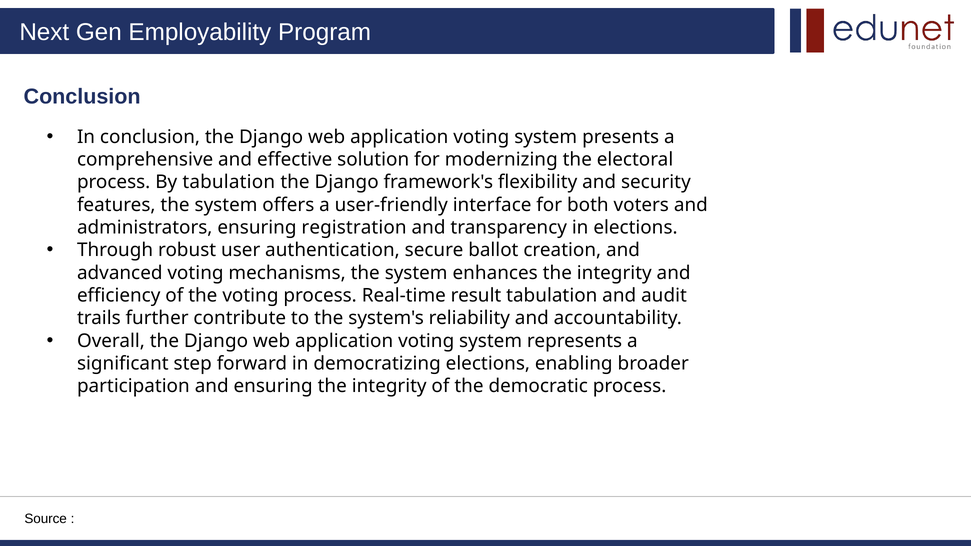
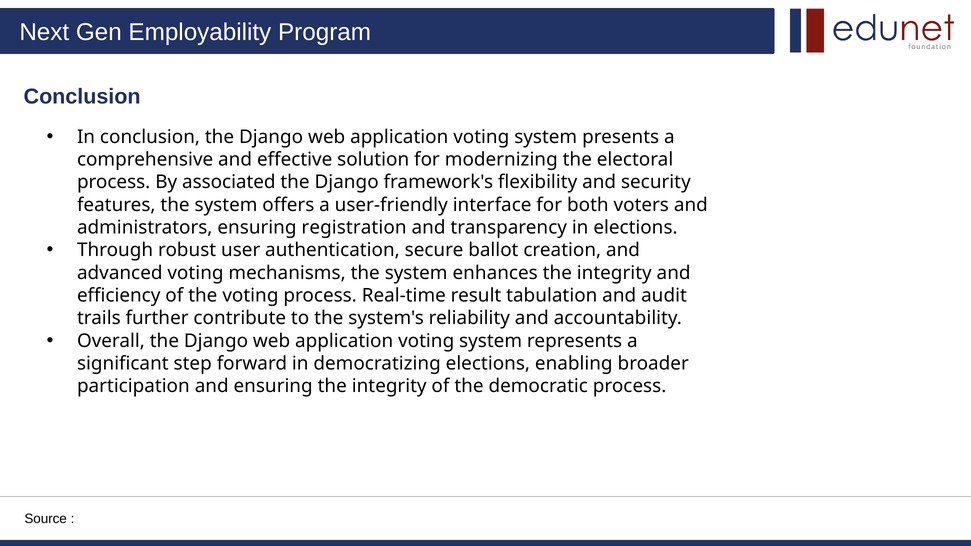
By tabulation: tabulation -> associated (229, 182)
